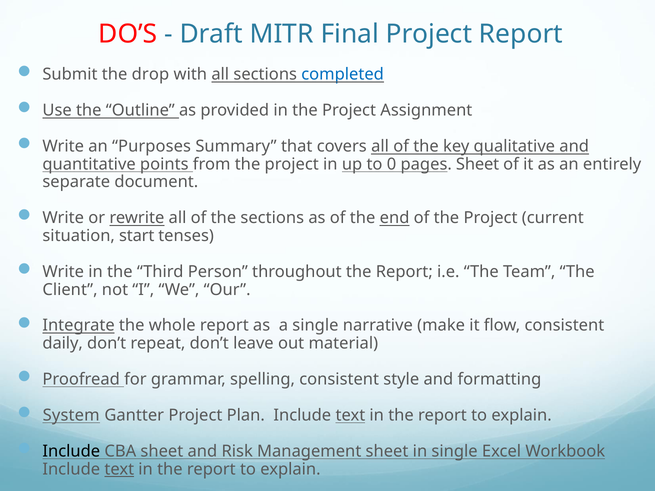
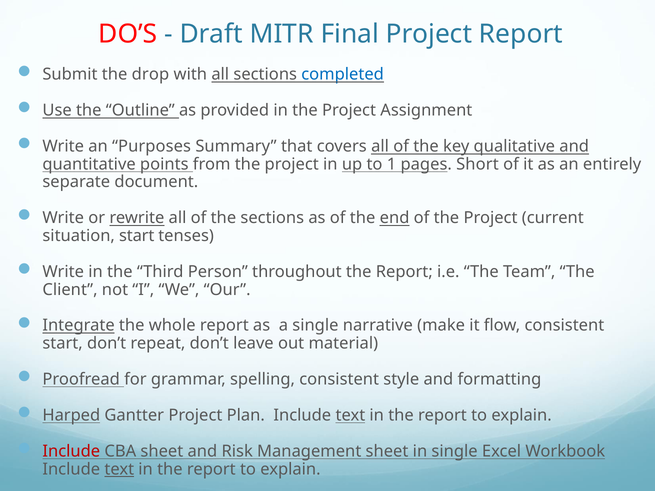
0: 0 -> 1 (392, 164)
pages Sheet: Sheet -> Short (477, 164)
daily: daily -> start (63, 343)
System: System -> Harped (71, 415)
Include colour: black -> red (71, 451)
